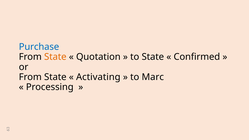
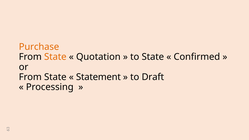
Purchase colour: blue -> orange (39, 47)
Activating: Activating -> Statement (98, 77)
Marc: Marc -> Draft (153, 77)
